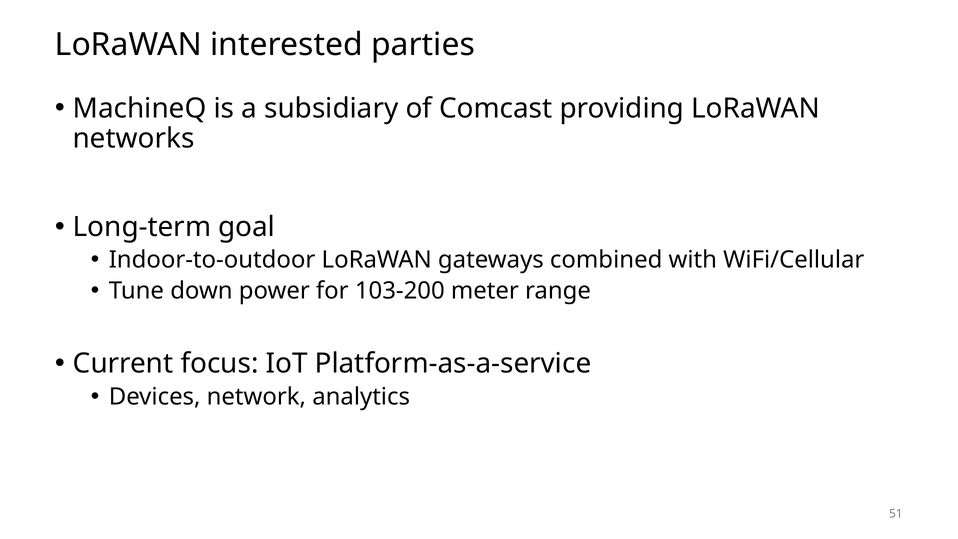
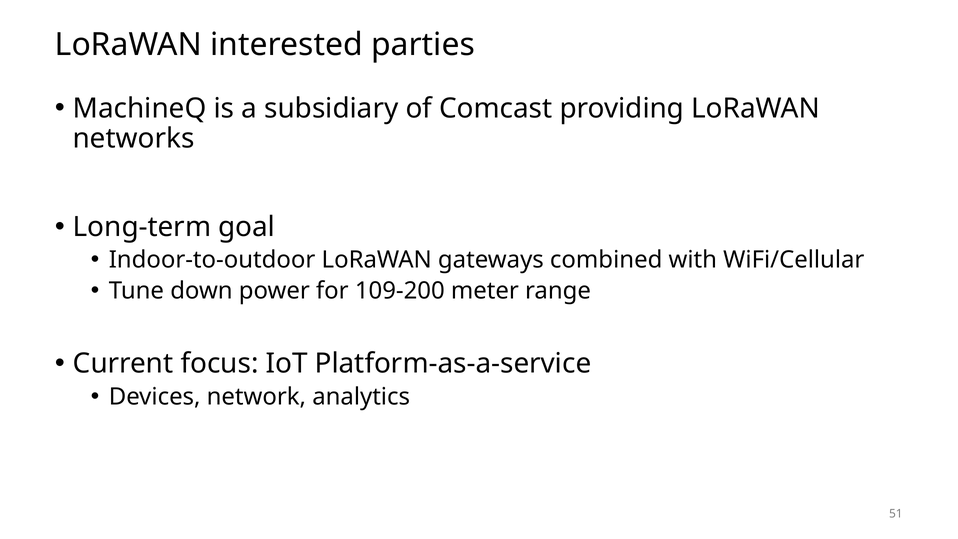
103-200: 103-200 -> 109-200 (400, 291)
